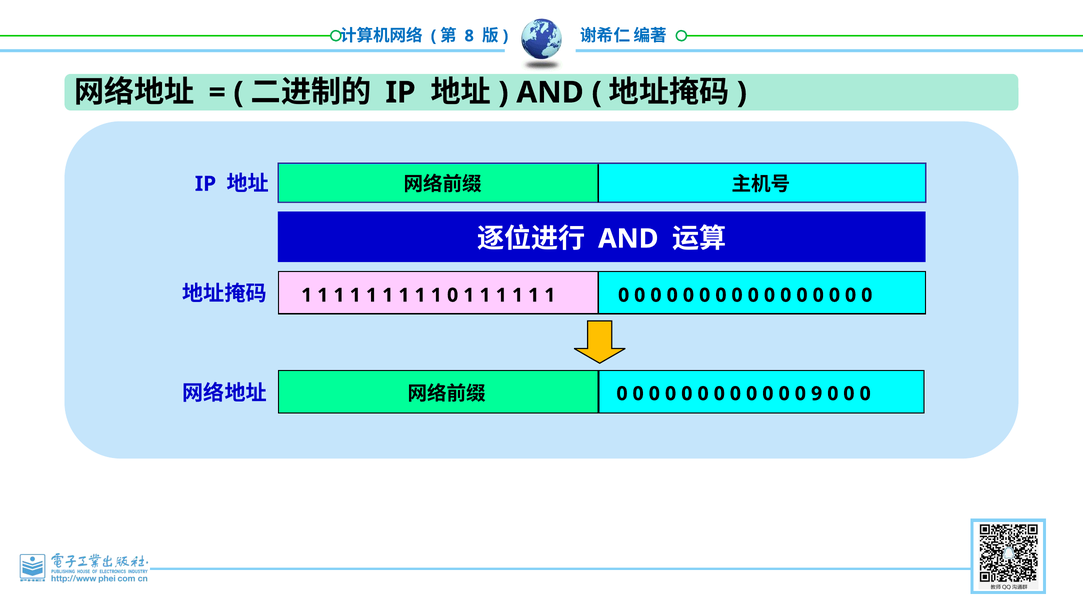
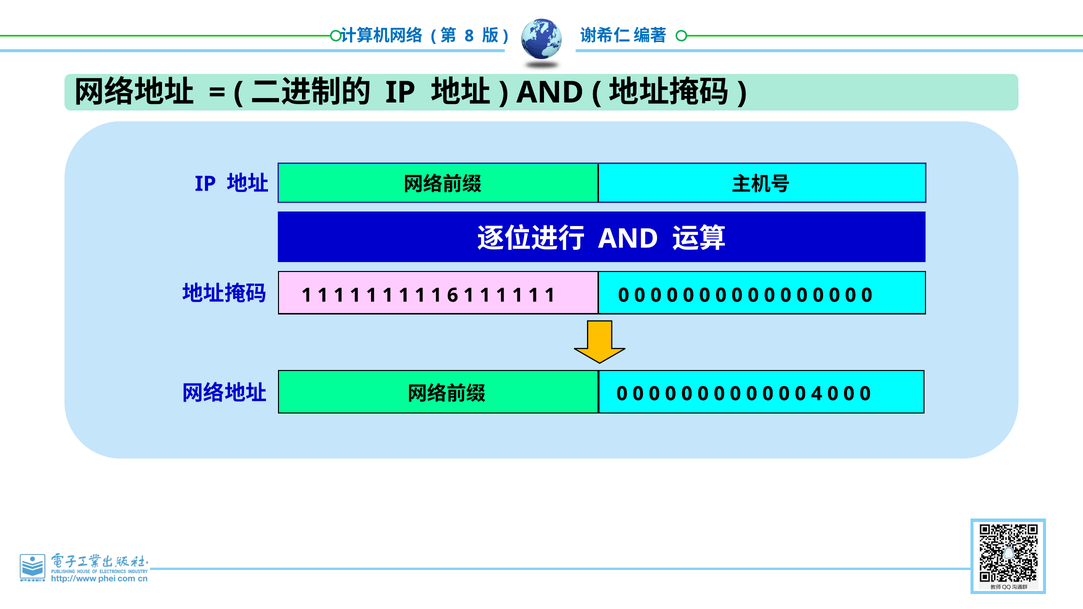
0: 0 -> 6 (453, 295)
9: 9 -> 4 (817, 394)
